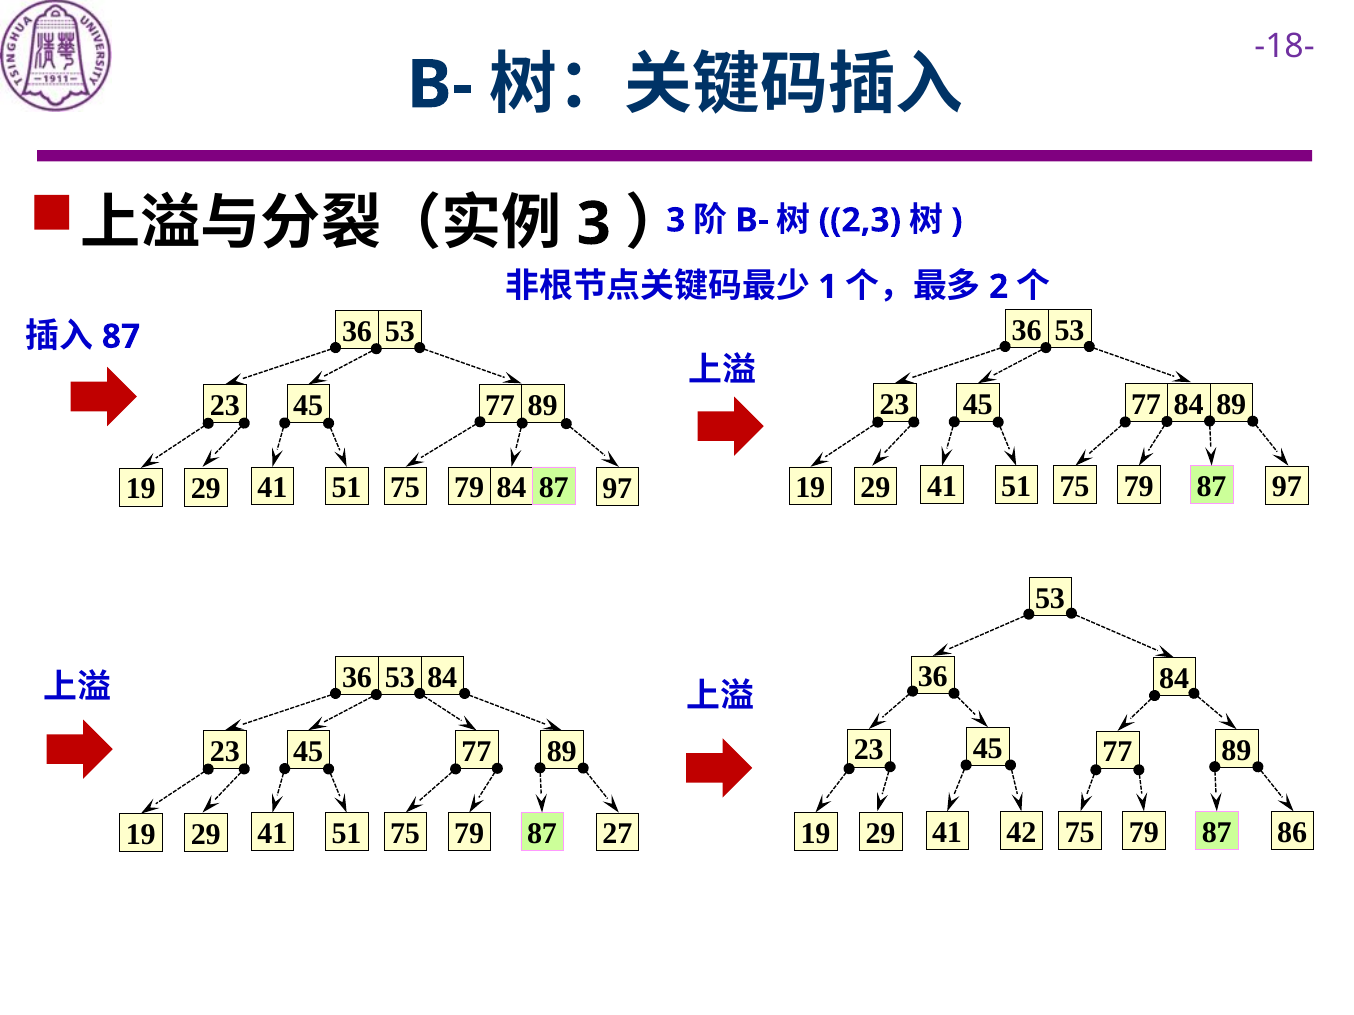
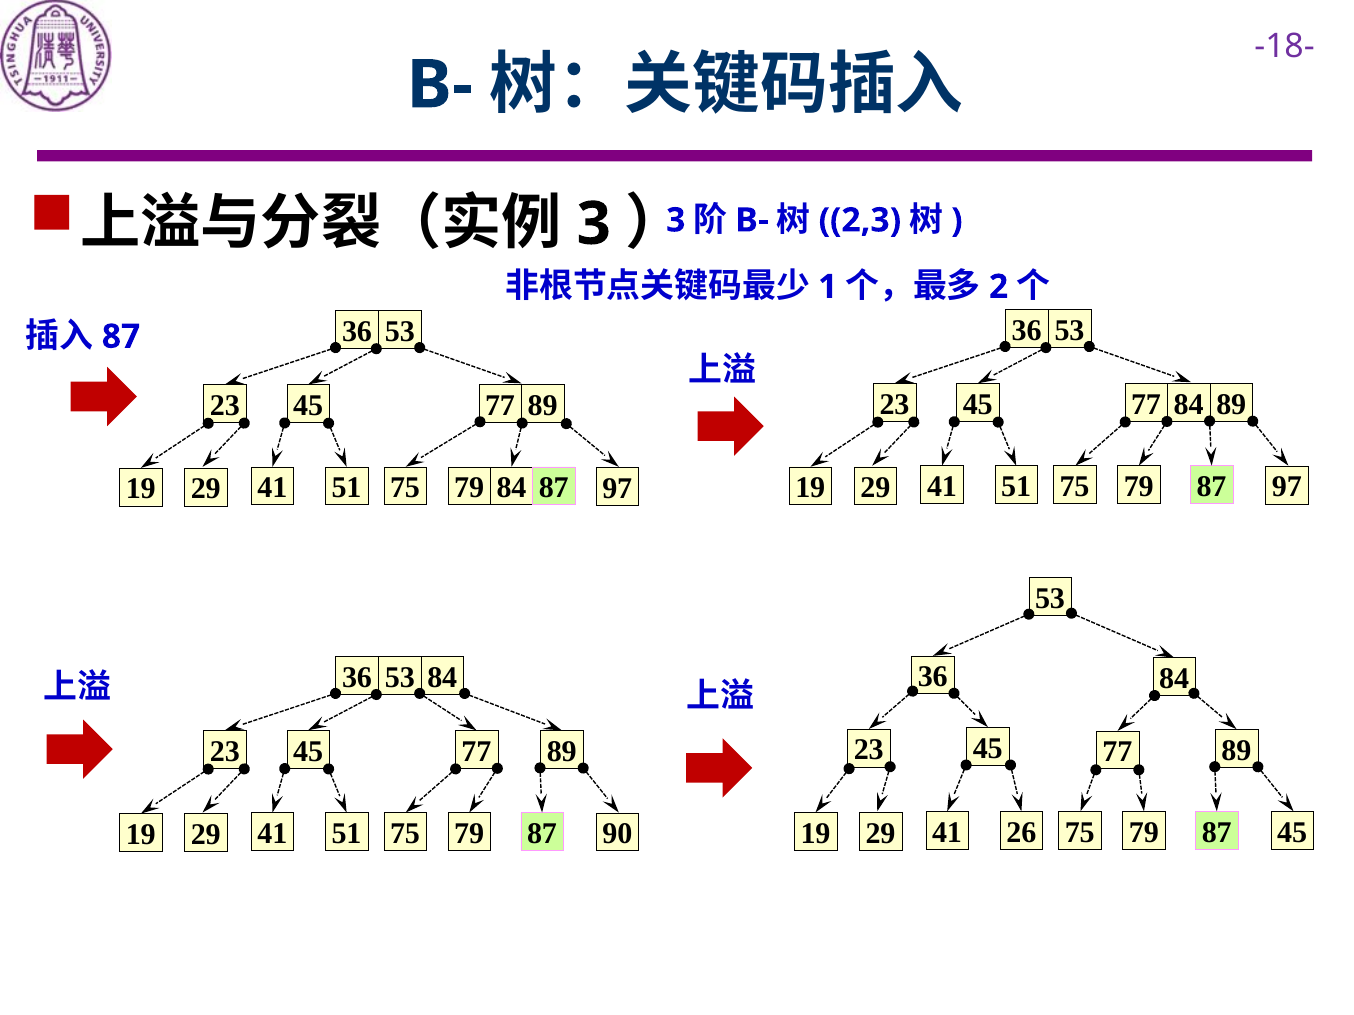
41 86: 86 -> 45 (1292, 833)
27: 27 -> 90 (617, 834)
42: 42 -> 26 (1021, 833)
